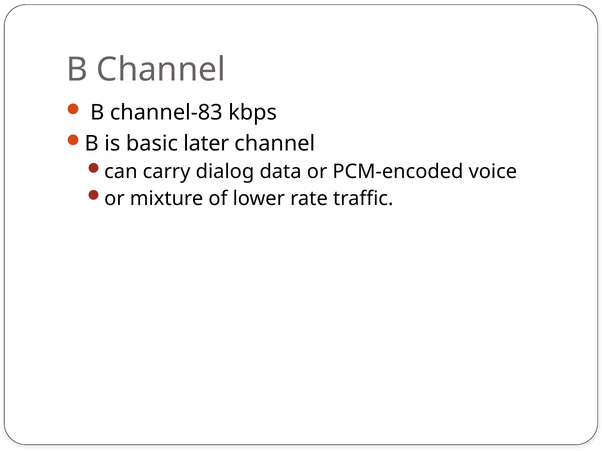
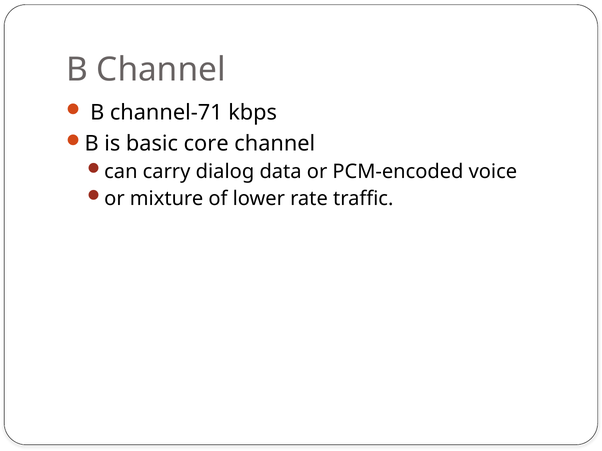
channel-83: channel-83 -> channel-71 (166, 113)
later: later -> core (206, 144)
